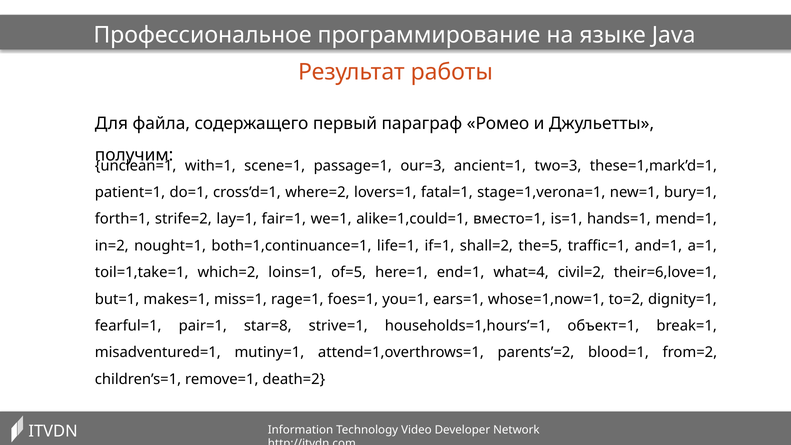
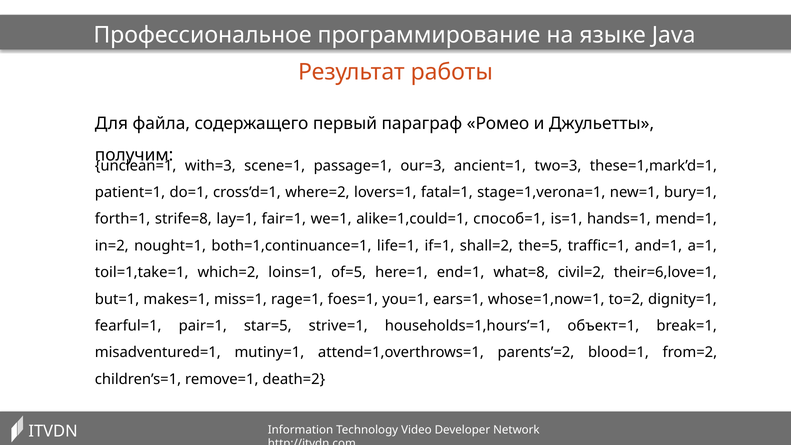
with=1: with=1 -> with=3 (210, 166)
strife=2: strife=2 -> strife=8 (183, 219)
вместо=1: вместо=1 -> способ=1 (509, 219)
what=4: what=4 -> what=8 (521, 272)
star=8: star=8 -> star=5 (268, 326)
